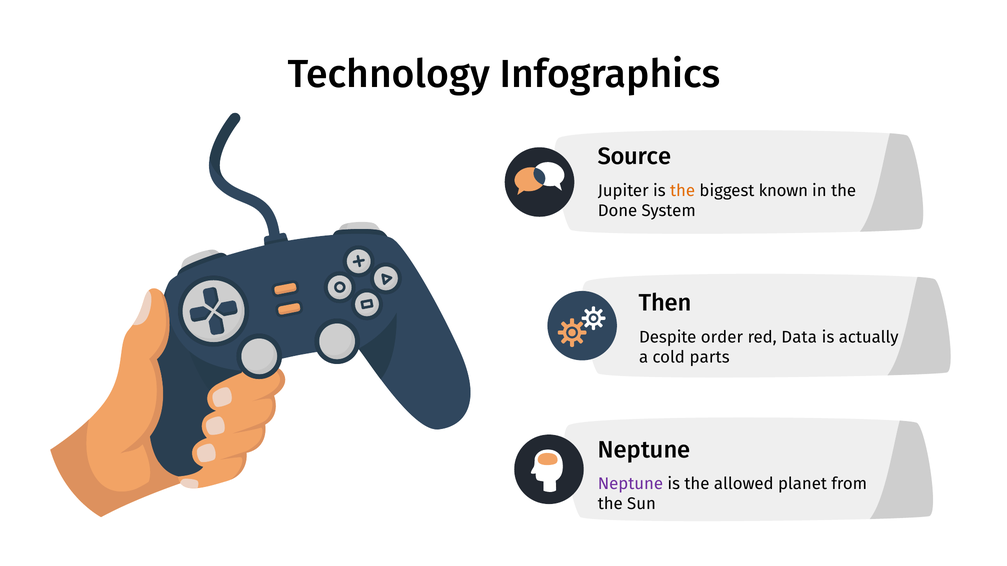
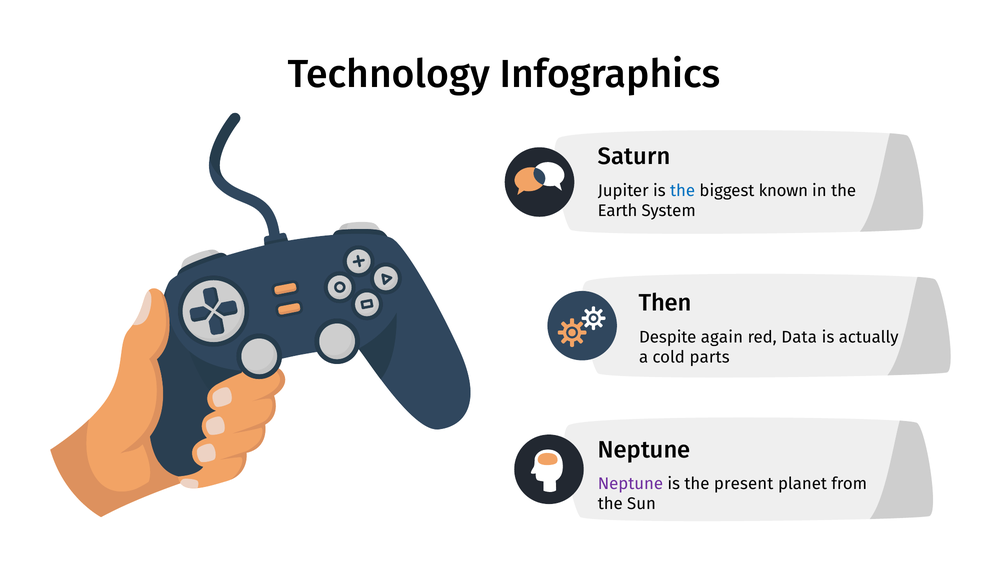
Source: Source -> Saturn (634, 157)
the colour: orange -> blue (683, 191)
Done: Done -> Earth (618, 211)
order: order -> again (722, 338)
allowed: allowed -> present (744, 484)
